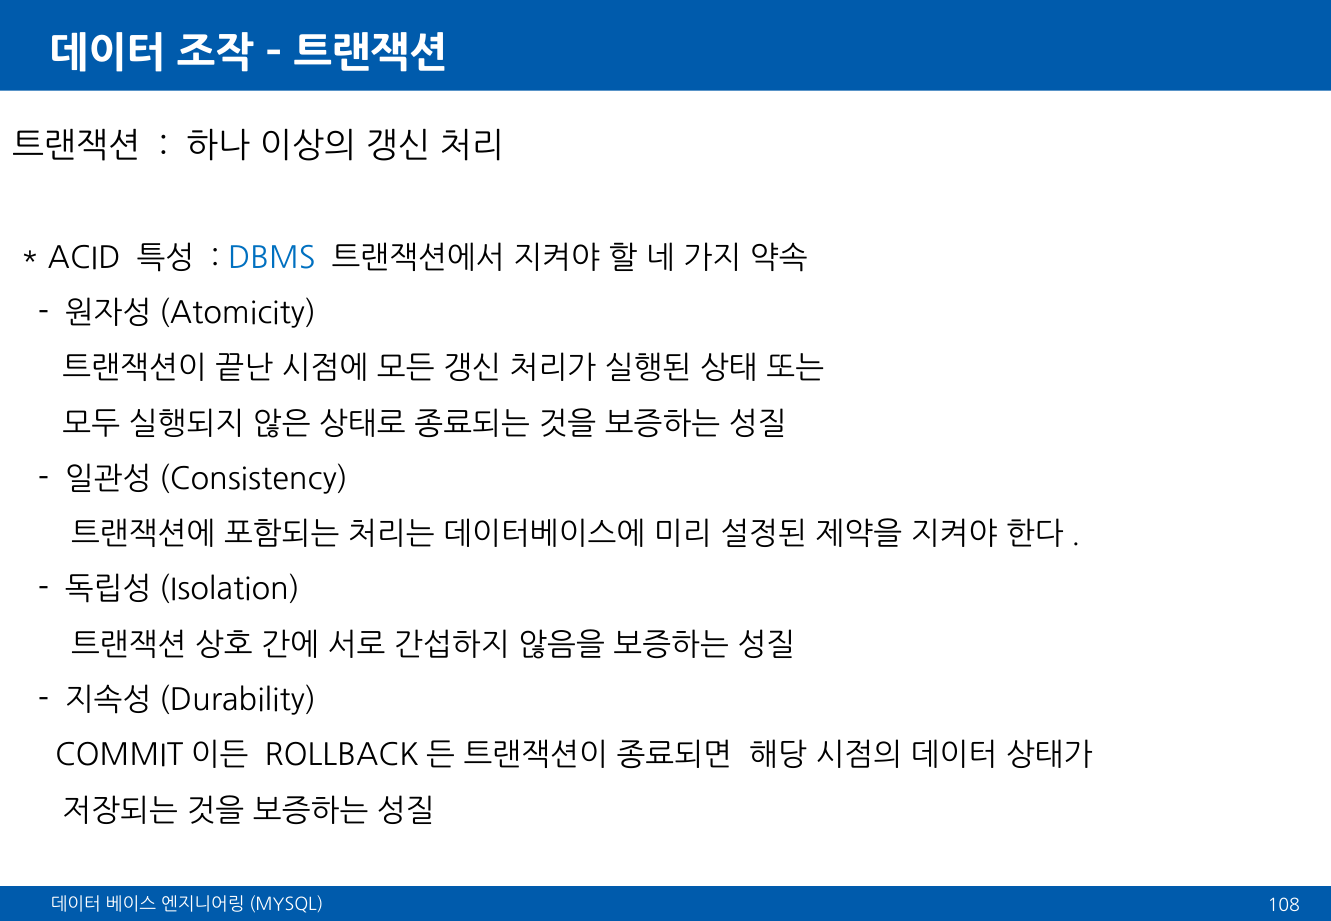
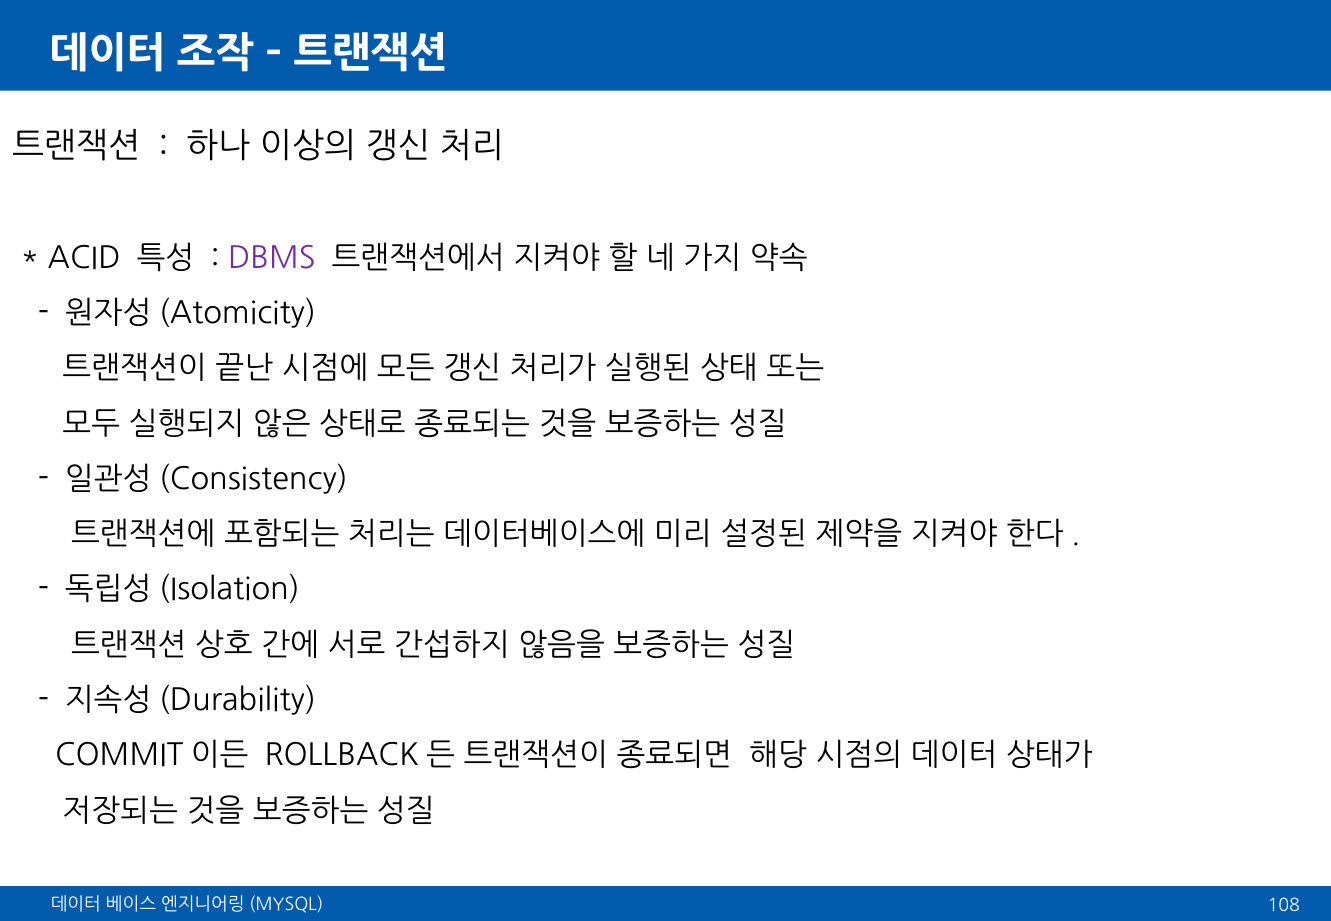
DBMS colour: blue -> purple (272, 258)
